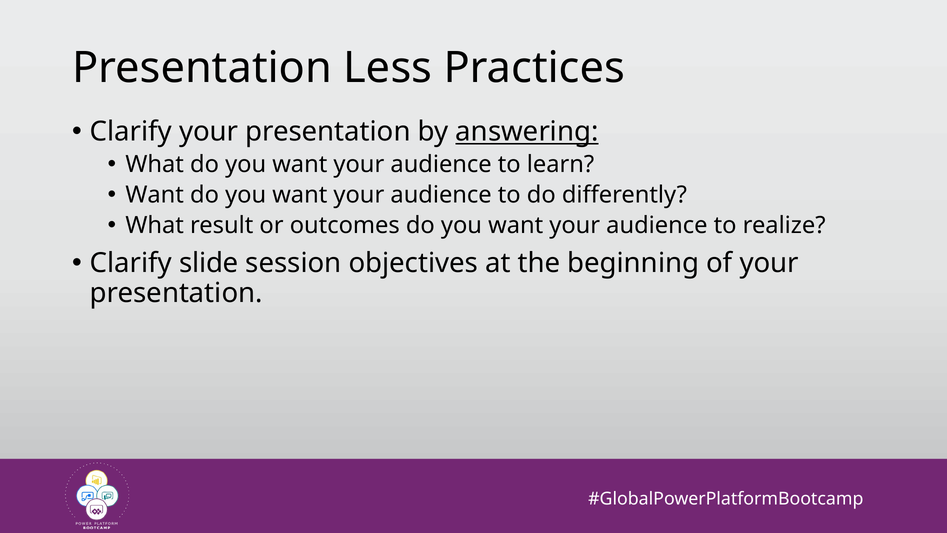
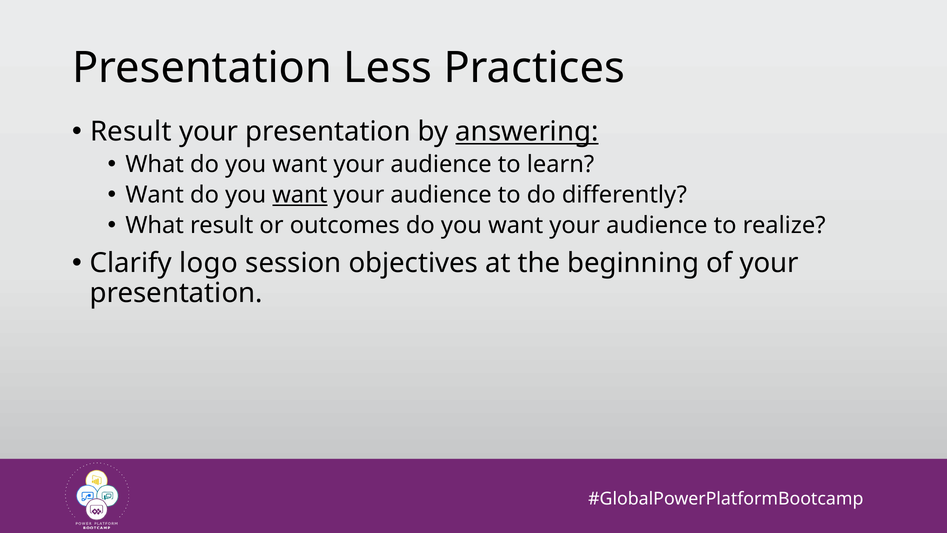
Clarify: Clarify -> Result (131, 132)
want underline: none -> present (300, 195)
slide: slide -> logo (209, 263)
